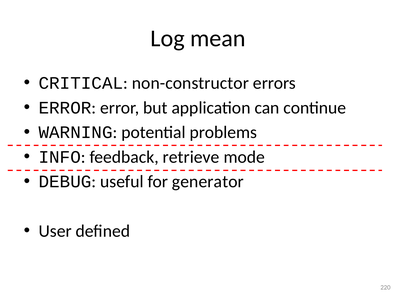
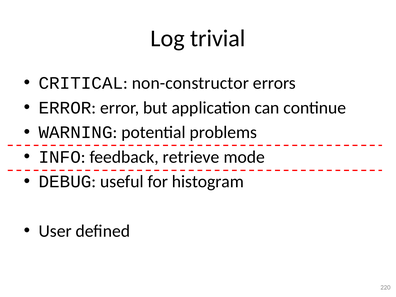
mean: mean -> trivial (218, 38)
generator: generator -> histogram (208, 182)
